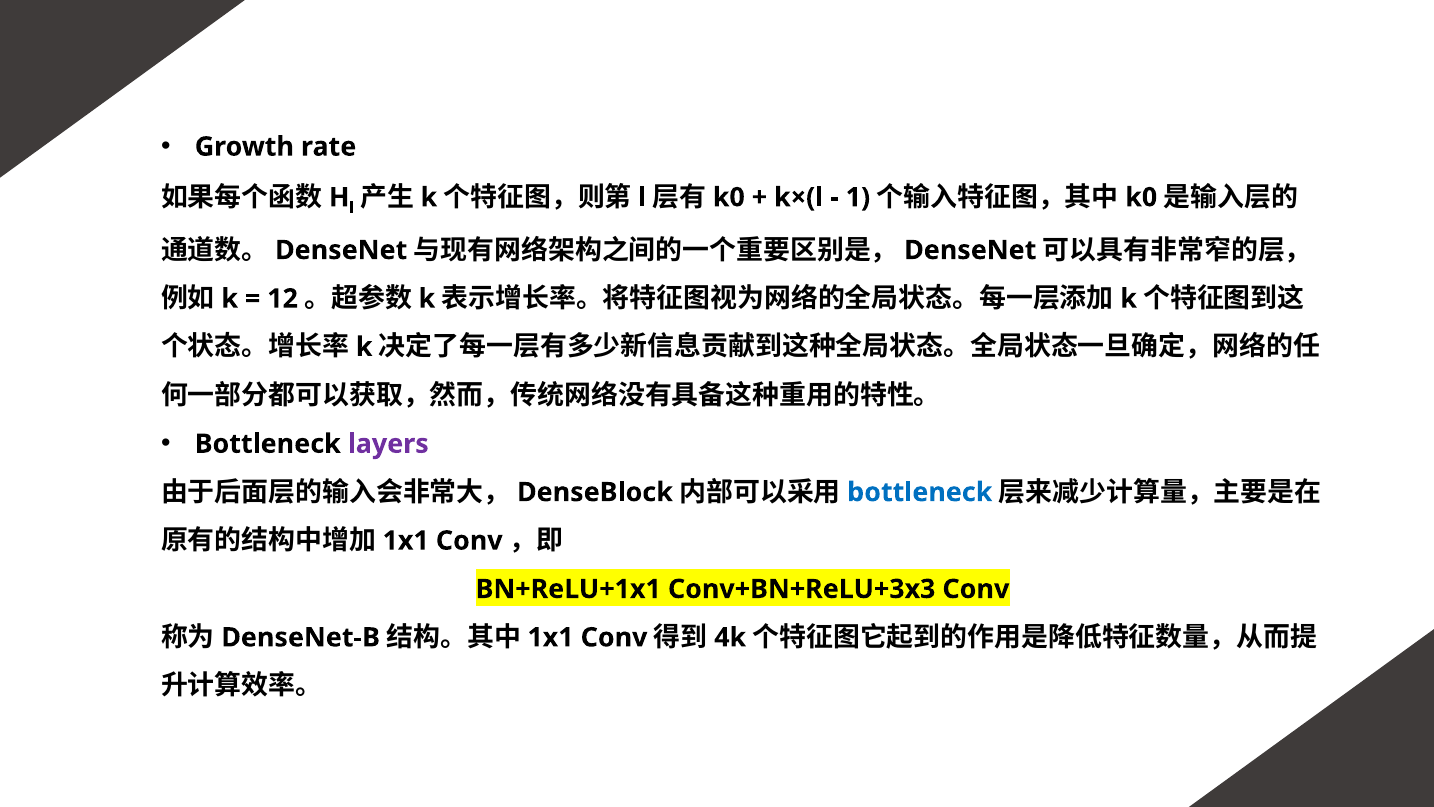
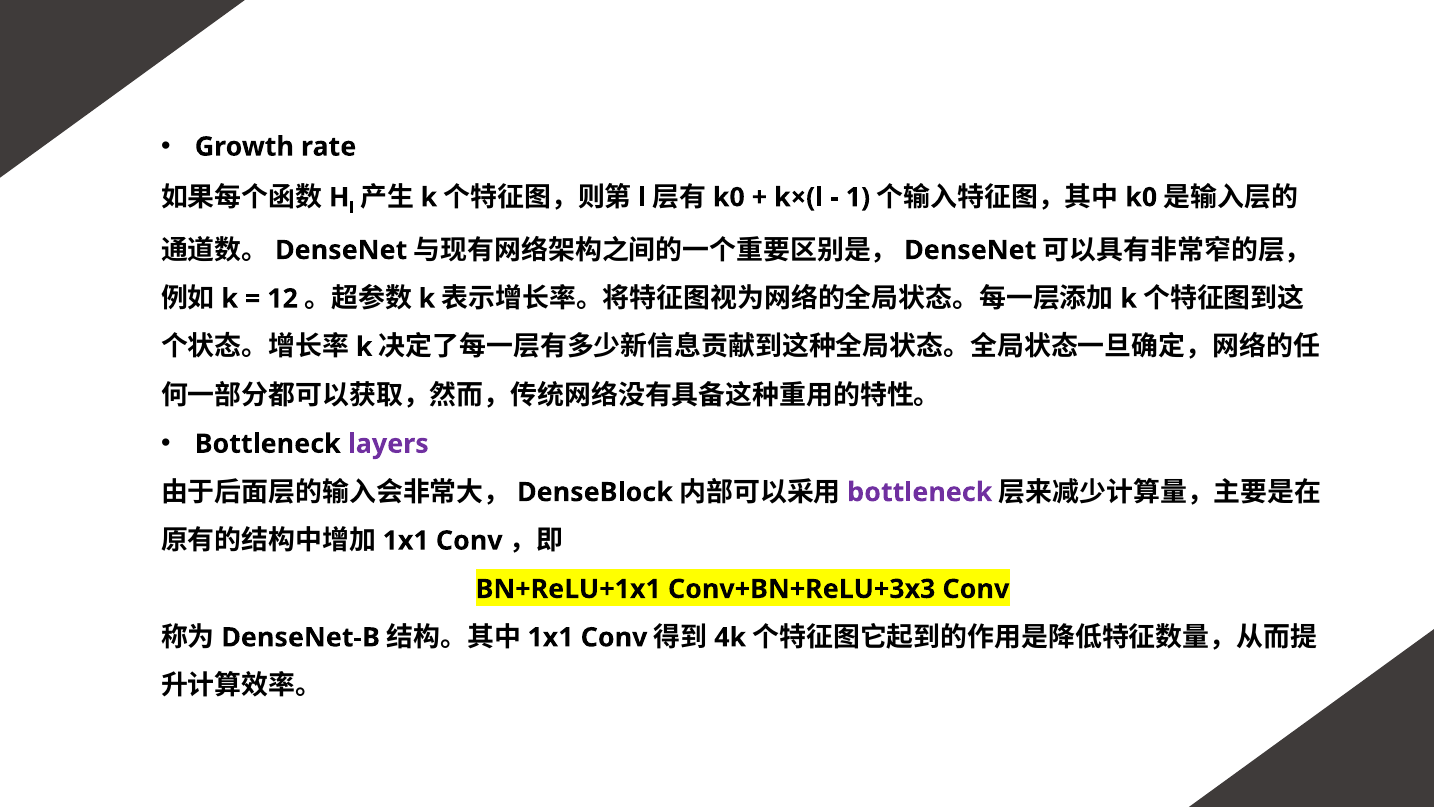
bottleneck colour: blue -> purple (920, 492)
